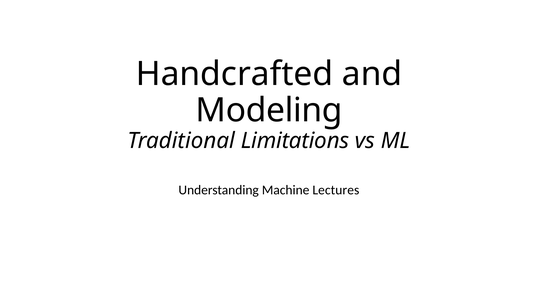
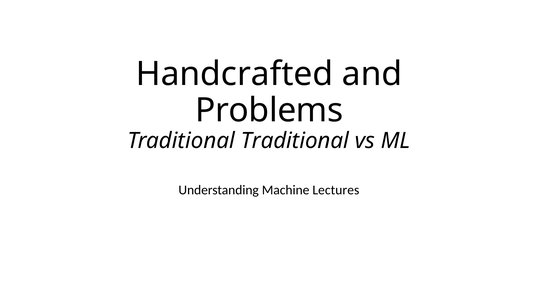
Modeling: Modeling -> Problems (269, 110)
Traditional Limitations: Limitations -> Traditional (295, 141)
